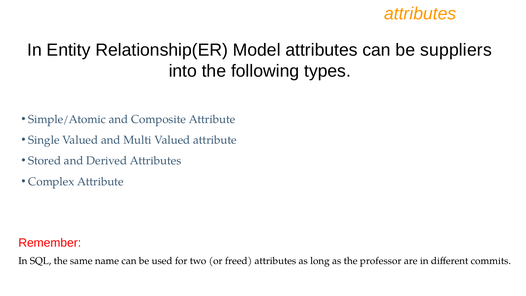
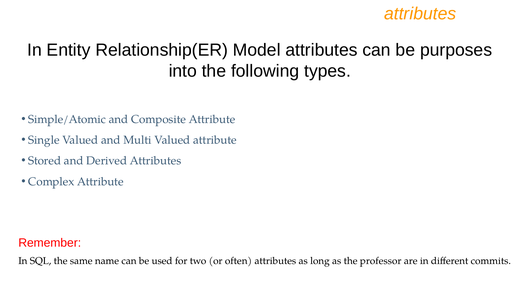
suppliers: suppliers -> purposes (456, 50)
freed: freed -> often (238, 261)
